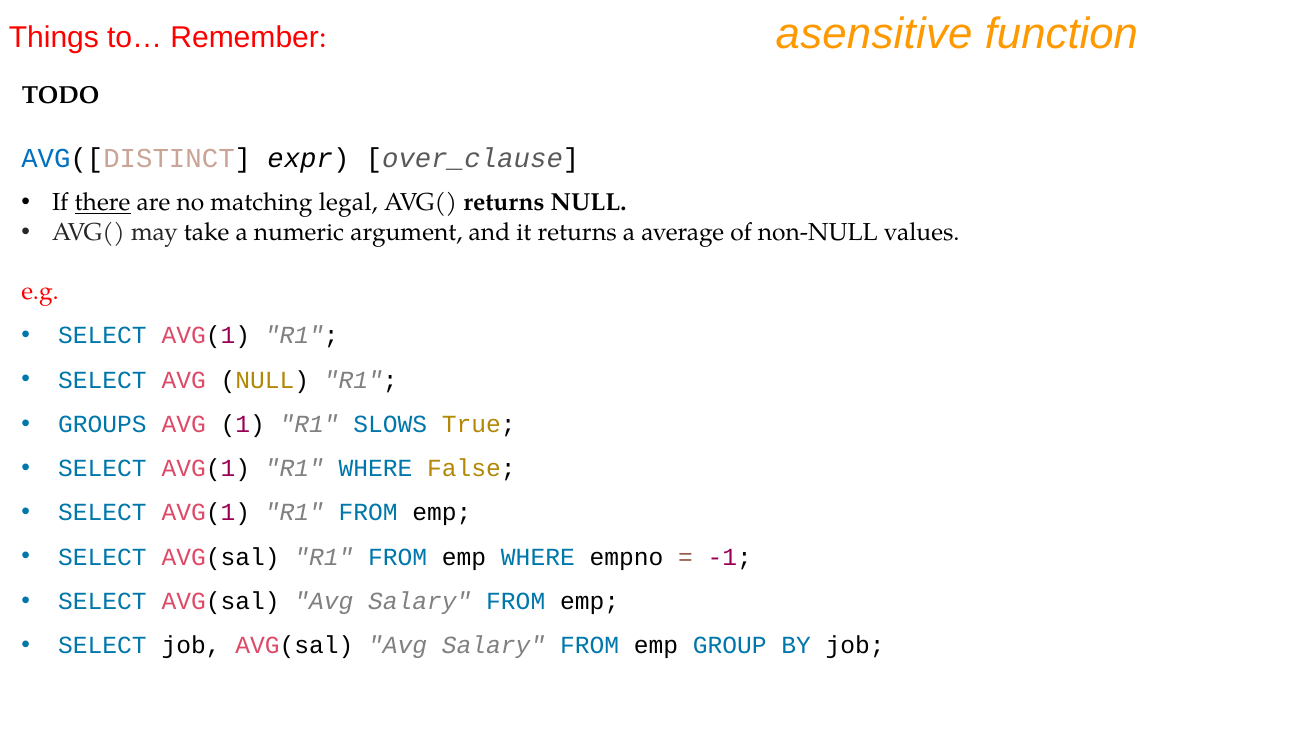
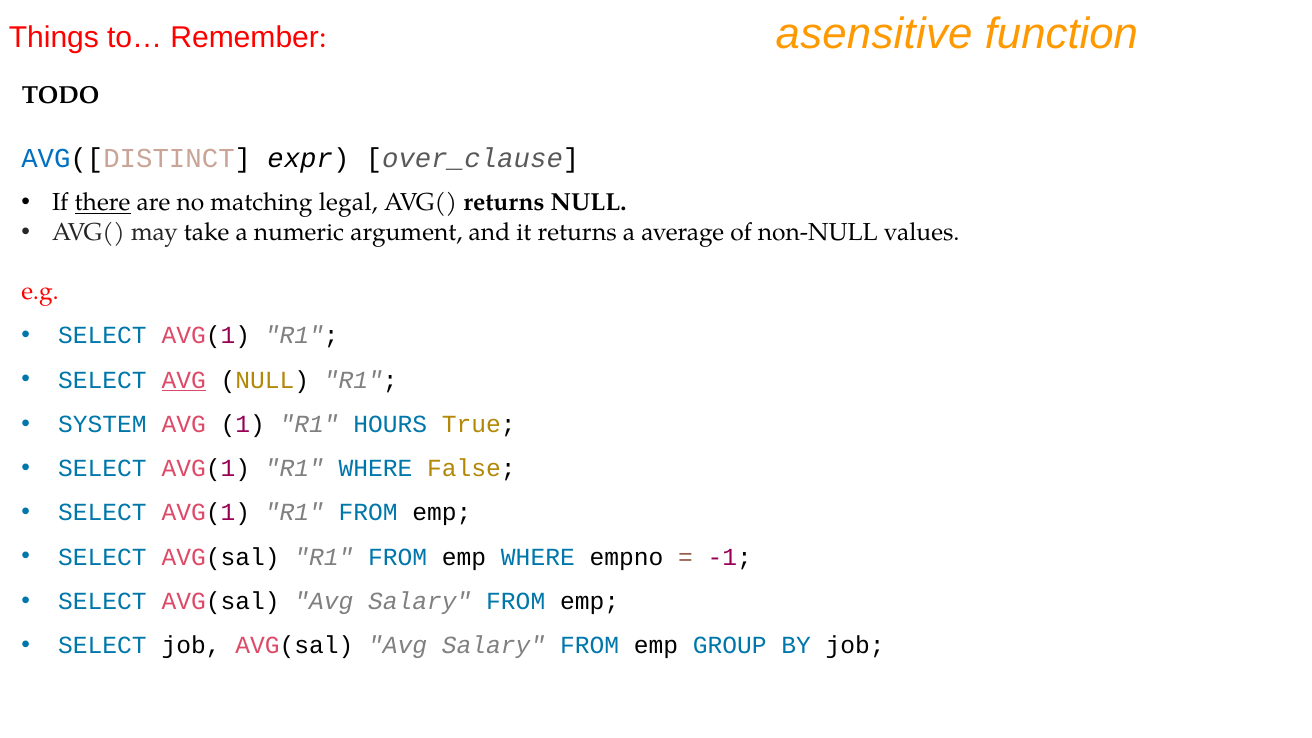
AVG underline: none -> present (184, 380)
GROUPS: GROUPS -> SYSTEM (102, 424)
SLOWS: SLOWS -> HOURS (390, 424)
